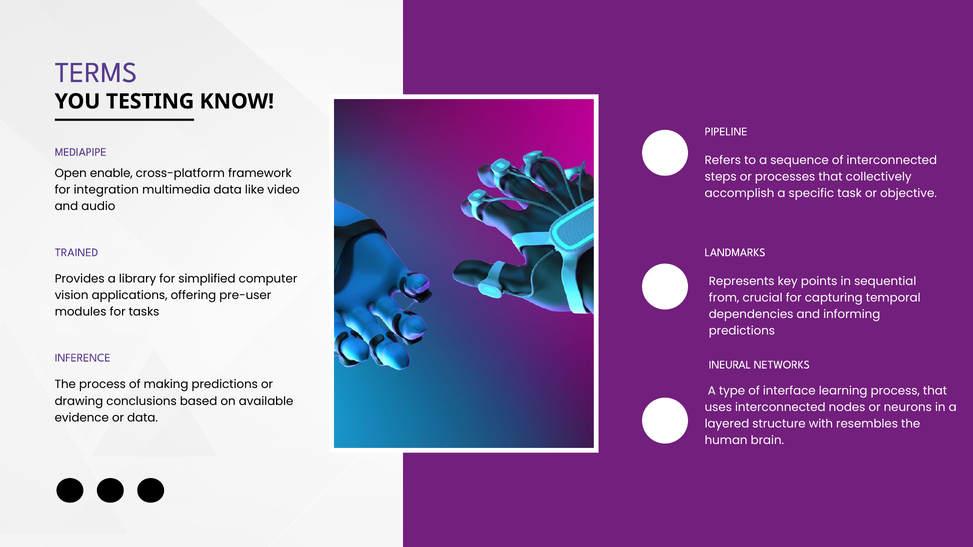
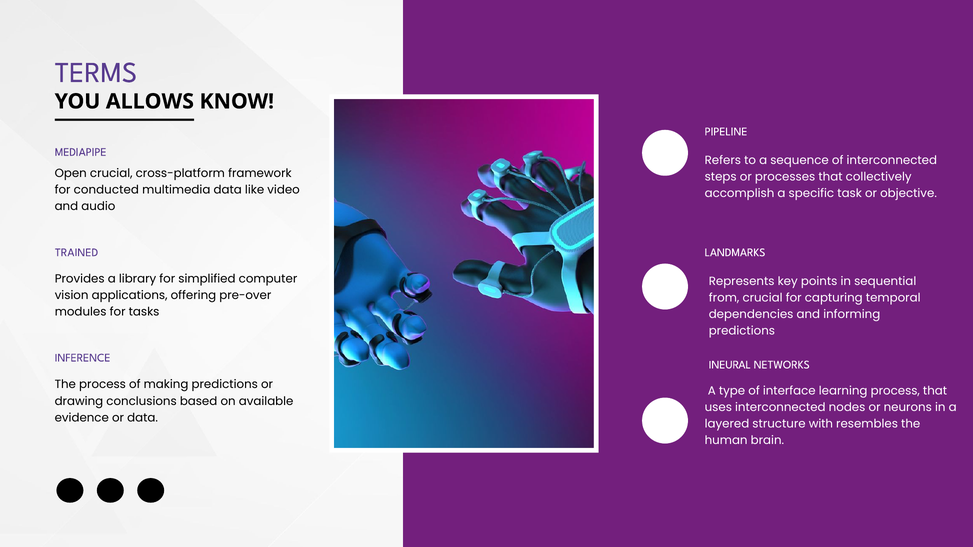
TESTING: TESTING -> ALLOWS (150, 101)
Open enable: enable -> crucial (111, 173)
integration: integration -> conducted (106, 190)
pre-user: pre-user -> pre-over (245, 296)
